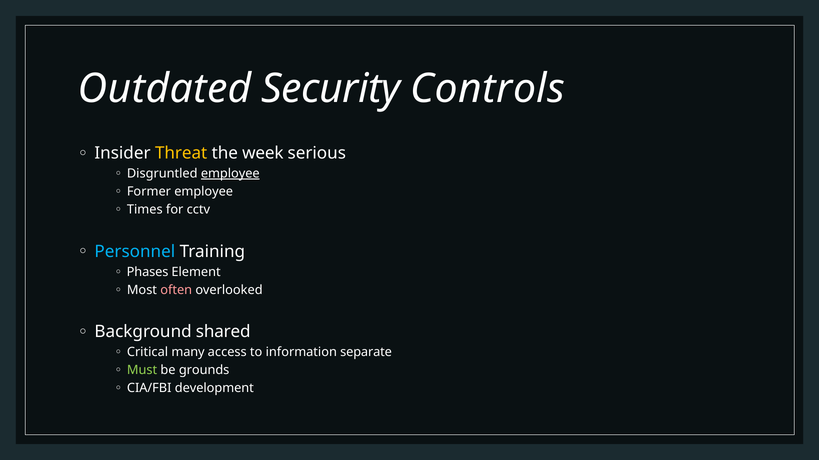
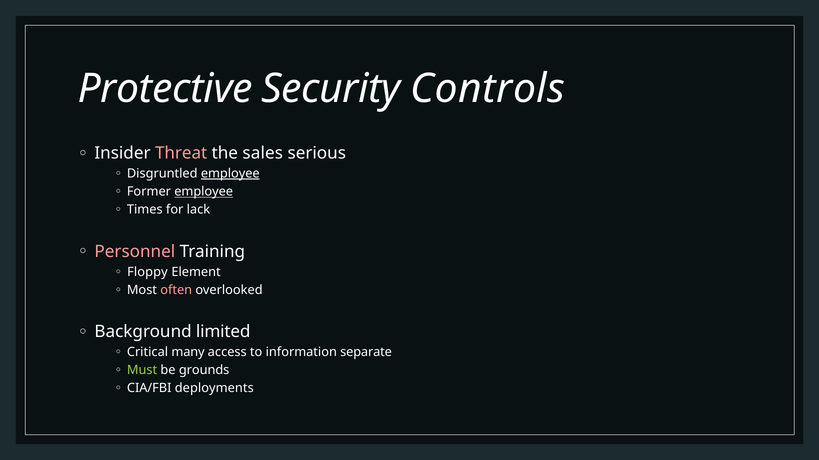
Outdated: Outdated -> Protective (165, 89)
Threat colour: yellow -> pink (181, 153)
week: week -> sales (263, 153)
employee underline: none -> present (204, 192)
cctv: cctv -> lack (198, 210)
Personnel colour: light blue -> pink (135, 252)
Phases: Phases -> Floppy (147, 272)
shared: shared -> limited (223, 332)
development: development -> deployments (214, 389)
